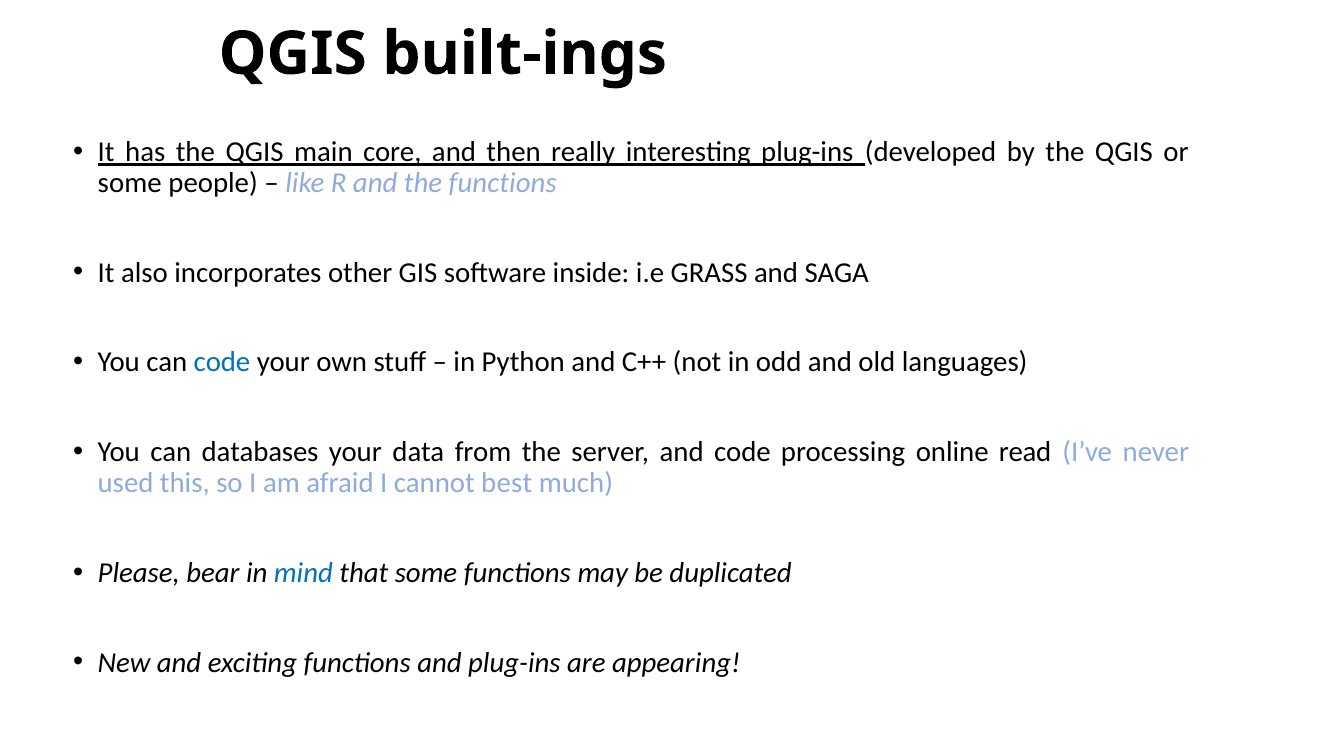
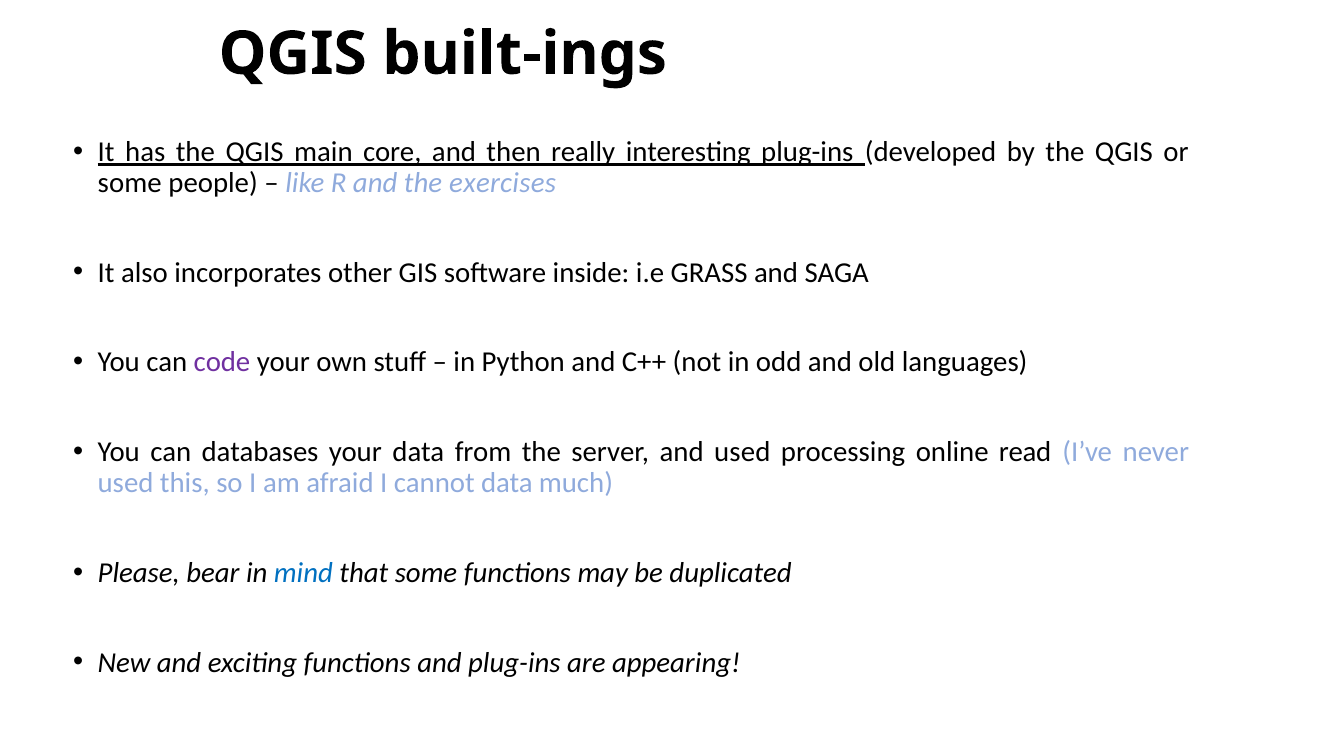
the functions: functions -> exercises (503, 183)
code colour: blue -> purple (222, 362)
and code: code -> used (742, 452)
cannot best: best -> data (507, 483)
